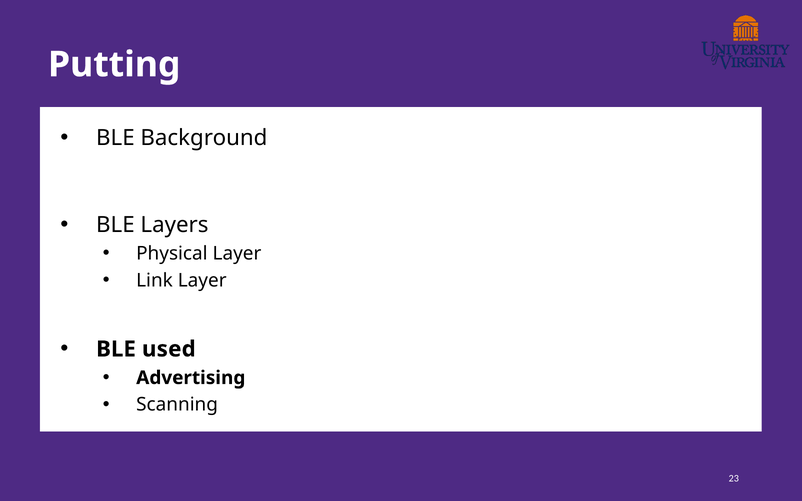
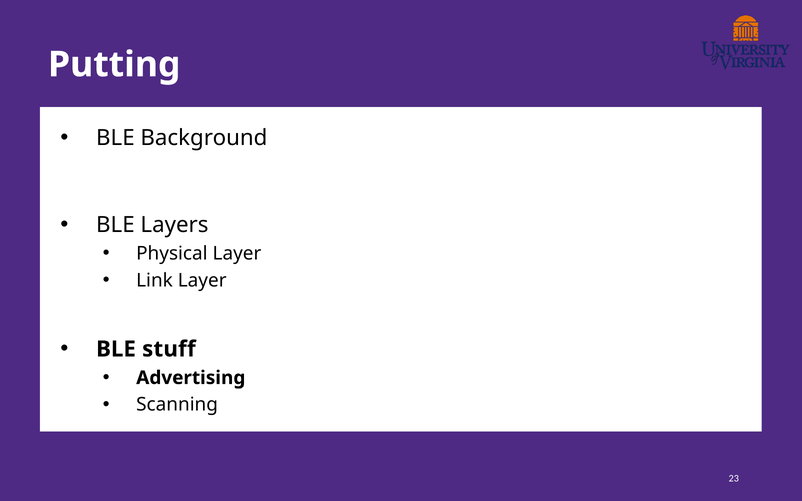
used: used -> stuff (169, 349)
